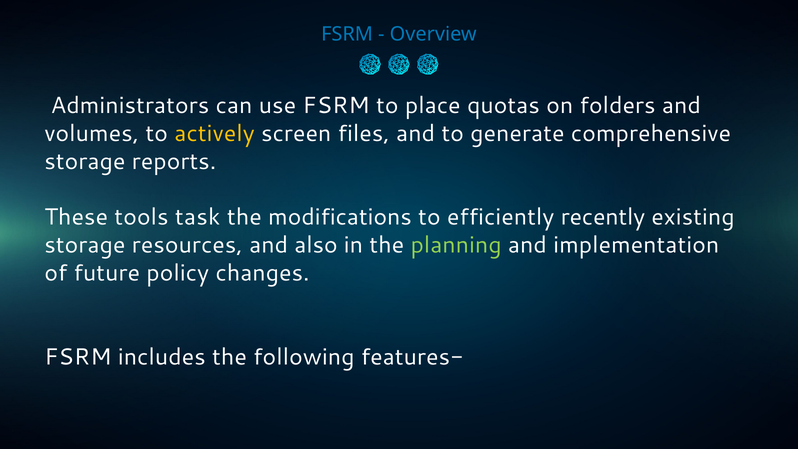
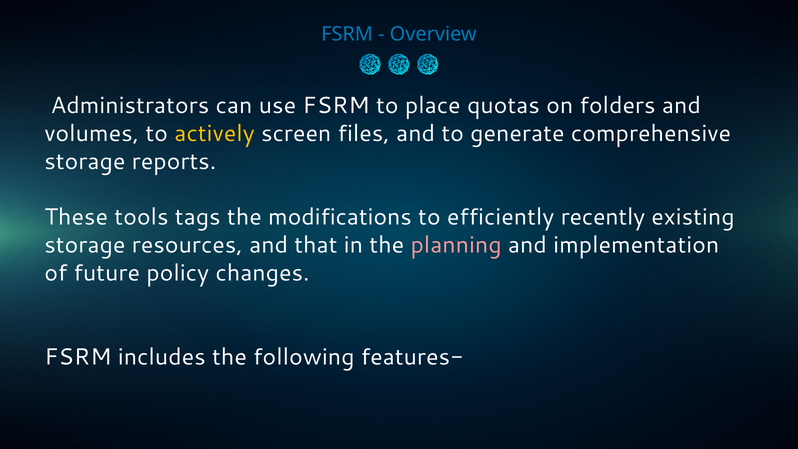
task: task -> tags (198, 217)
also: also -> that (316, 245)
planning colour: light green -> pink (456, 245)
